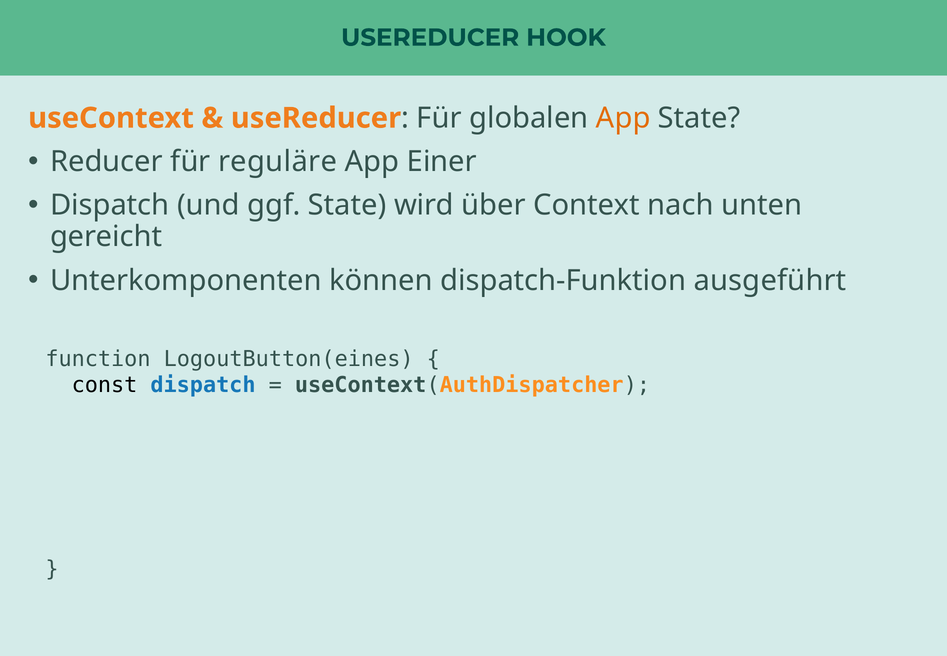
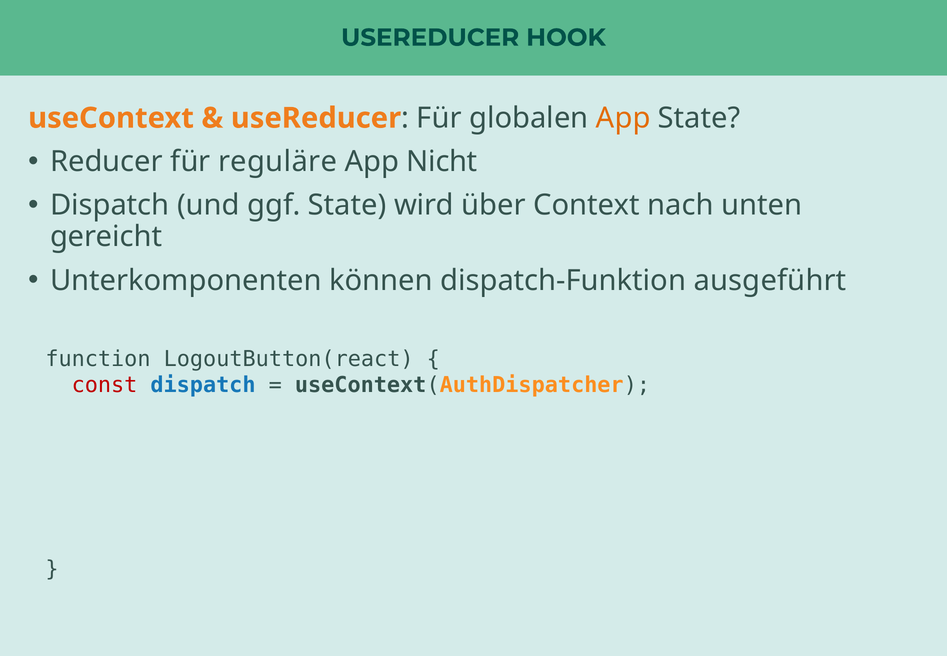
Einer: Einer -> Nicht (442, 162)
LogoutButton(eines: LogoutButton(eines -> LogoutButton(react (289, 359)
const colour: black -> red (105, 385)
